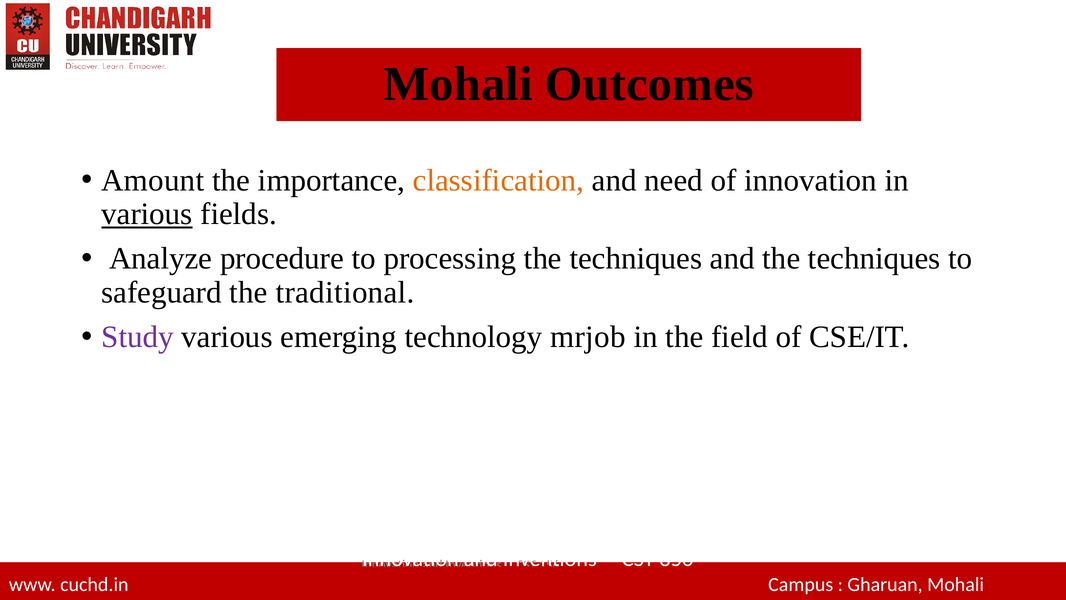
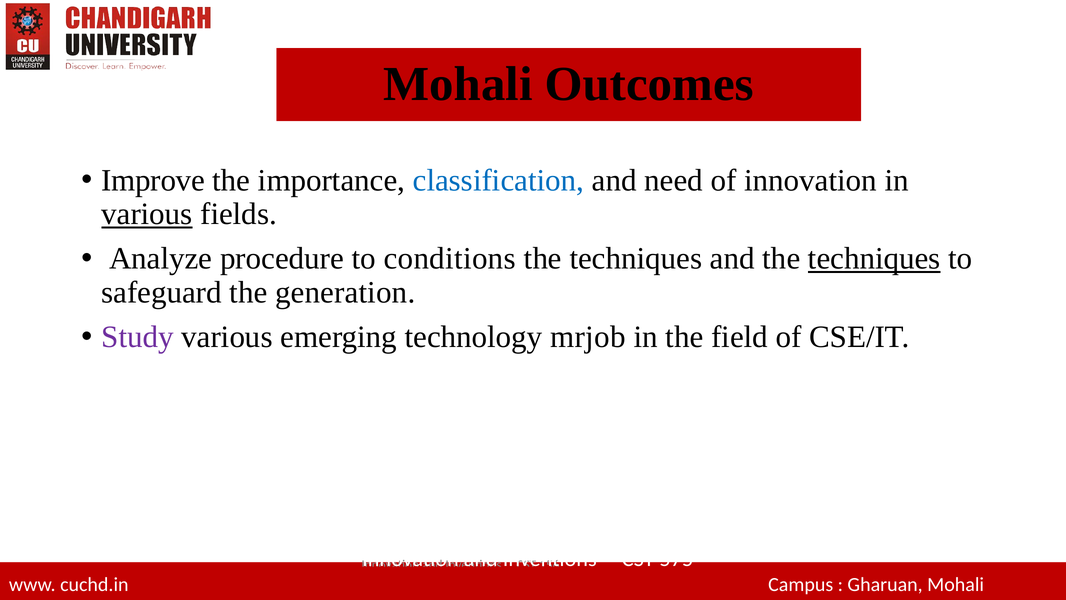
Amount: Amount -> Improve (153, 180)
classification colour: orange -> blue (498, 180)
processing: processing -> conditions (450, 259)
techniques underline: none -> present (874, 259)
traditional: traditional -> generation (345, 292)
856: 856 -> 575 (676, 559)
